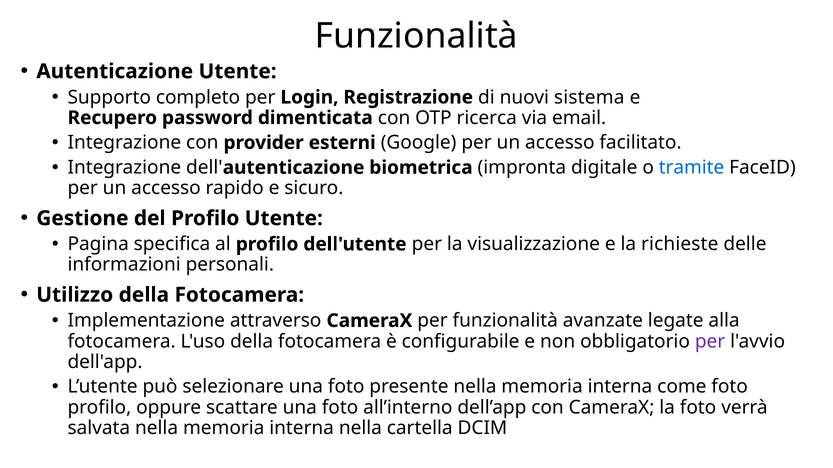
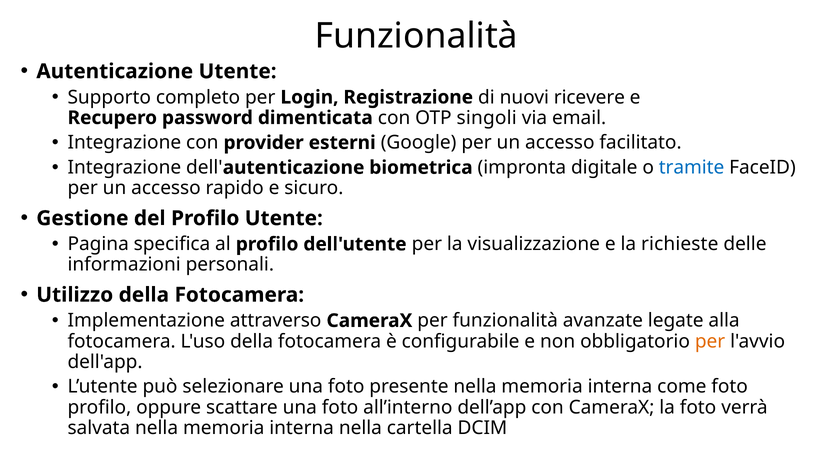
sistema: sistema -> ricevere (589, 97)
ricerca: ricerca -> singoli (487, 118)
per colour: purple -> orange (710, 342)
